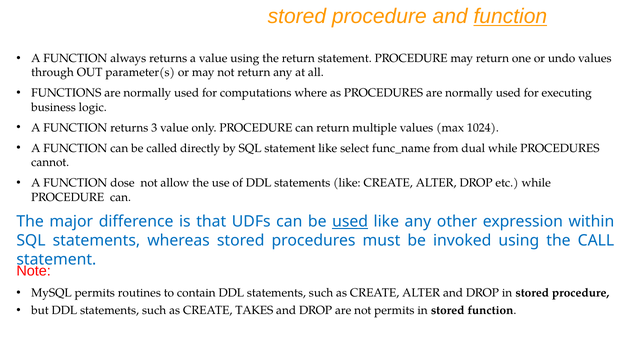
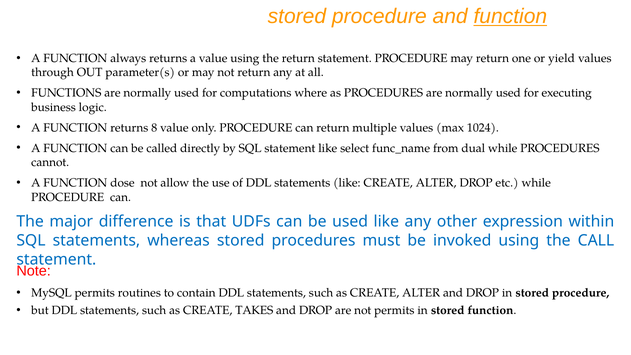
undo: undo -> yield (562, 58)
3: 3 -> 8 (154, 128)
used underline: present -> none (350, 222)
